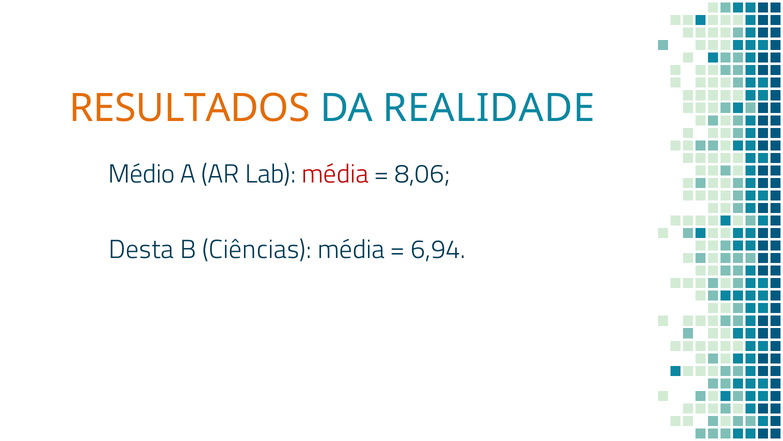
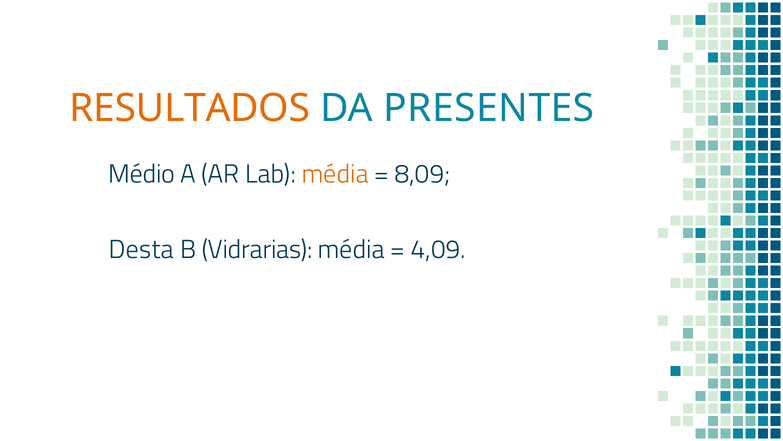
REALIDADE: REALIDADE -> PRESENTES (489, 108)
média colour: red -> orange (335, 174)
8,06: 8,06 -> 8,09 (423, 174)
Ciências: Ciências -> Vidrarias (257, 249)
6,94: 6,94 -> 4,09 (438, 249)
